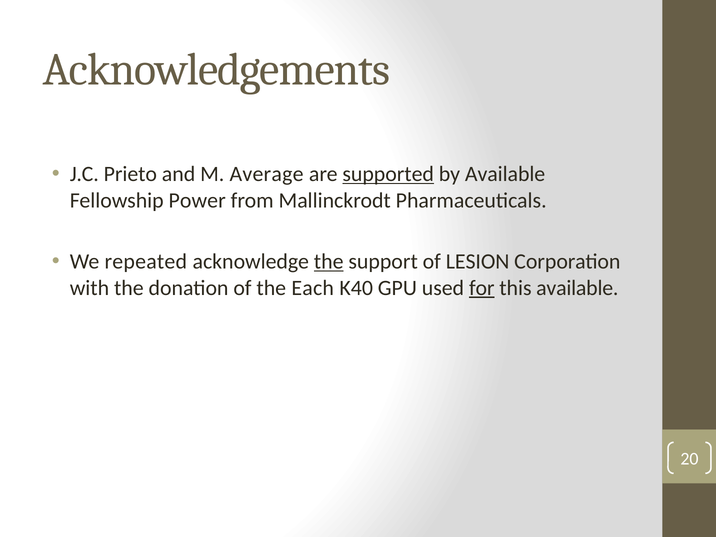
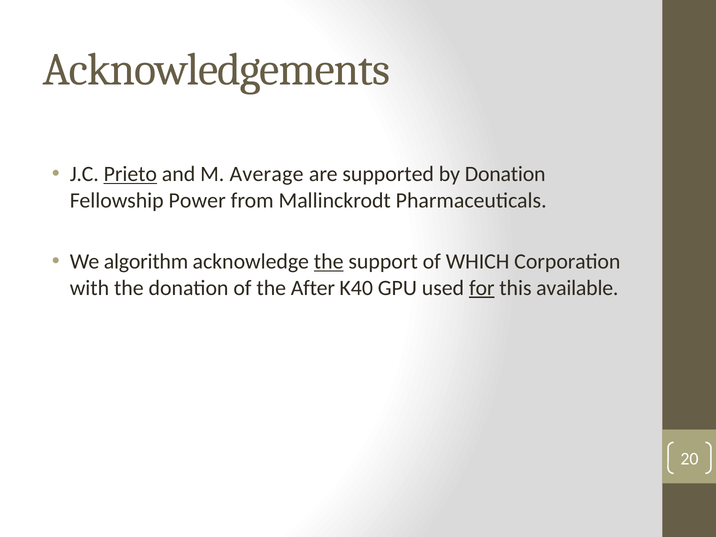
Prieto underline: none -> present (130, 174)
supported underline: present -> none (388, 174)
by Available: Available -> Donation (505, 174)
repeated: repeated -> algorithm (146, 262)
LESION: LESION -> WHICH (478, 262)
Each: Each -> After (313, 288)
